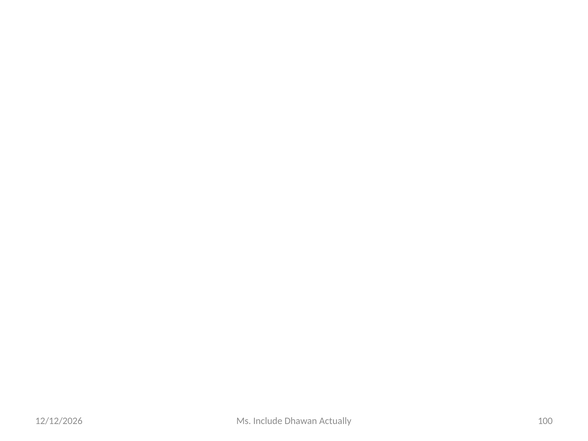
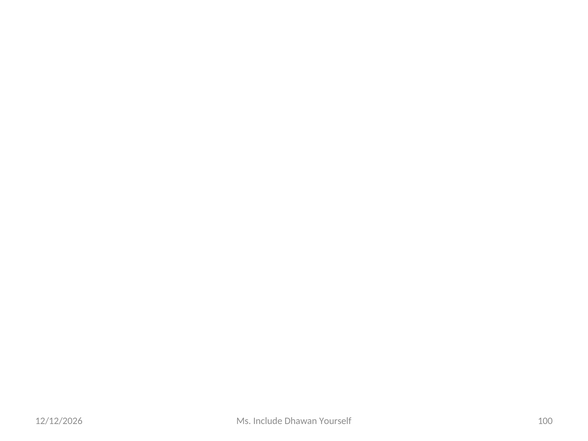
Actually: Actually -> Yourself (335, 421)
